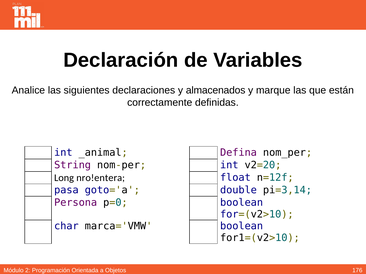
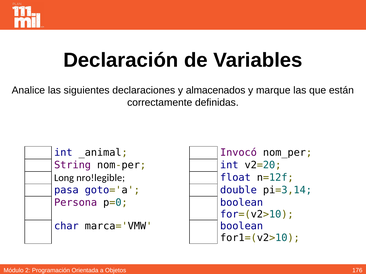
Defina: Defina -> Invocó (238, 153)
nro!entera: nro!entera -> nro!legible (101, 178)
